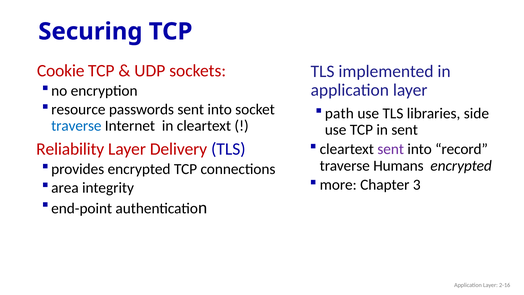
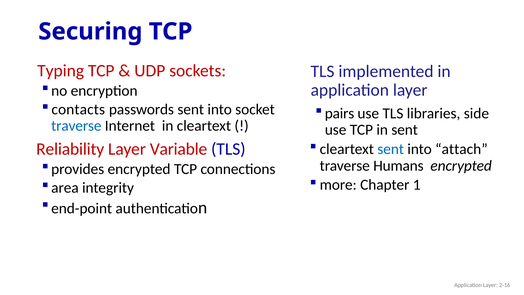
Cookie: Cookie -> Typing (61, 71)
resource: resource -> contacts (78, 109)
path: path -> pairs (340, 113)
sent colour: purple -> blue (391, 149)
record: record -> attach (461, 149)
Delivery: Delivery -> Variable (179, 149)
3: 3 -> 1 (417, 185)
